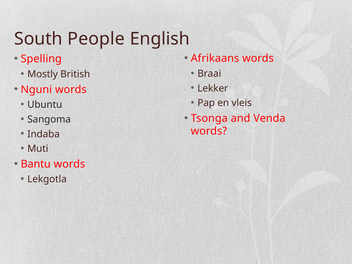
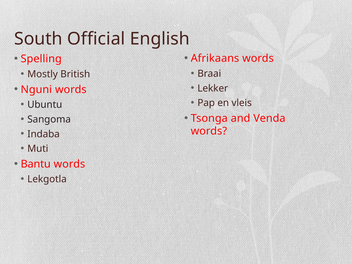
People: People -> Official (96, 39)
